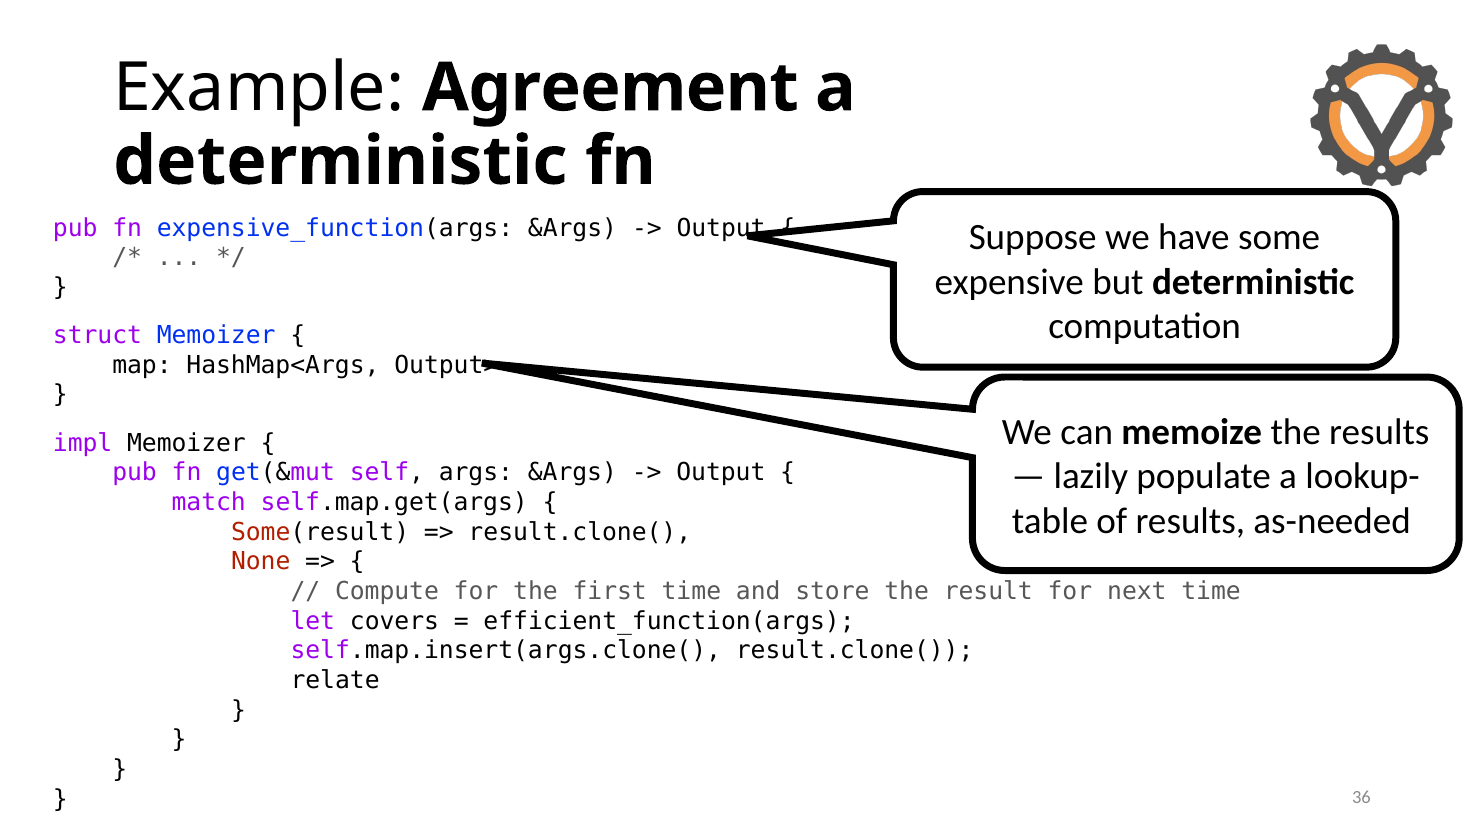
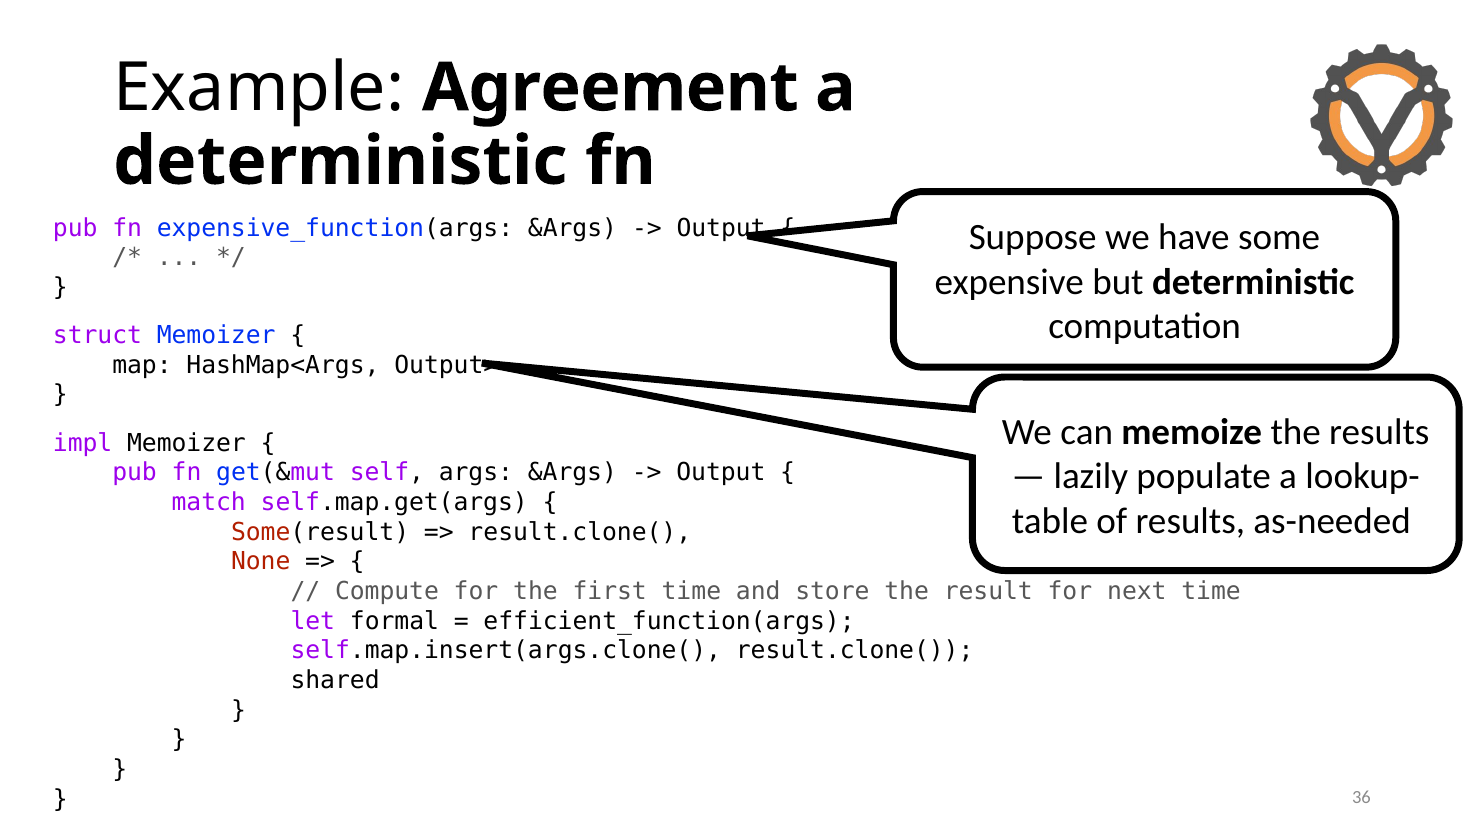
covers: covers -> formal (394, 621)
relate: relate -> shared (335, 680)
